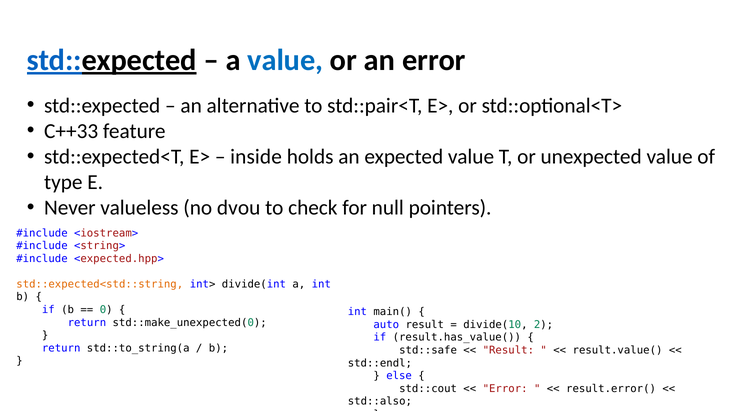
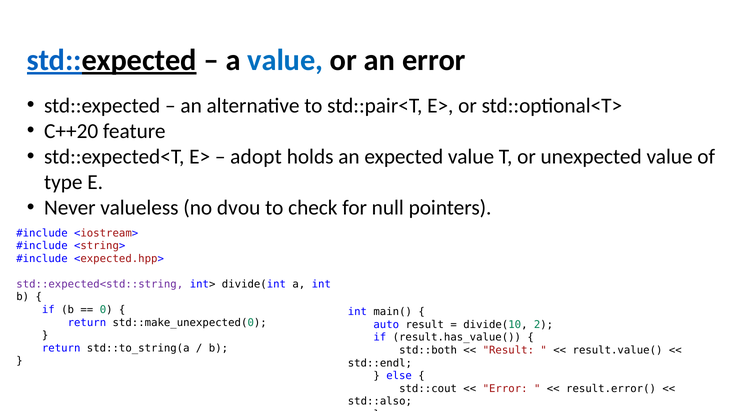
C++33: C++33 -> C++20 (71, 131)
inside: inside -> adopt (256, 157)
std::expected<std::string colour: orange -> purple (100, 284)
std::safe: std::safe -> std::both (428, 350)
